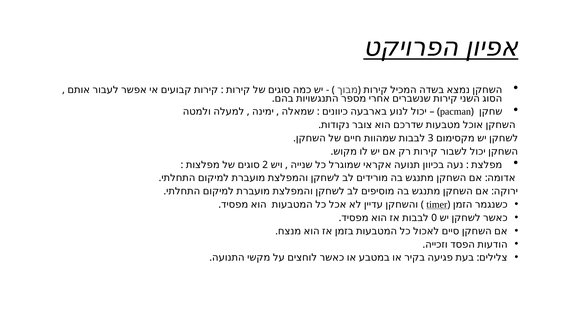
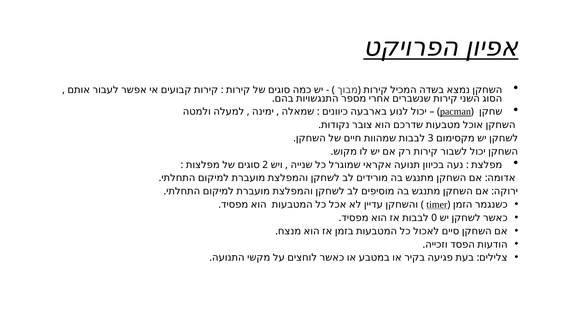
pacman underline: none -> present (455, 112)
